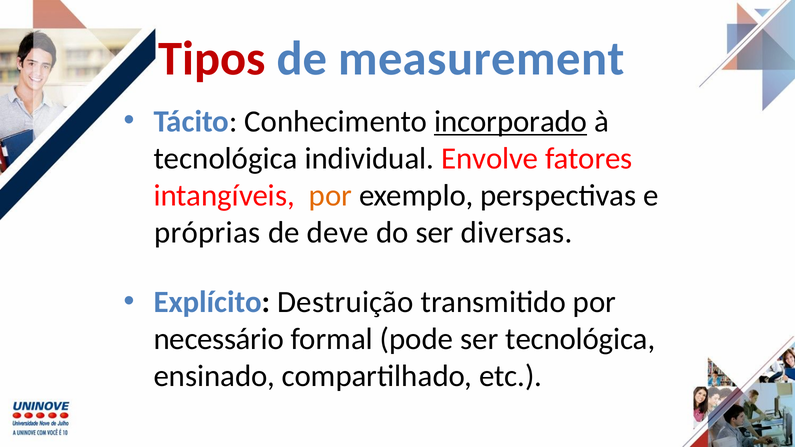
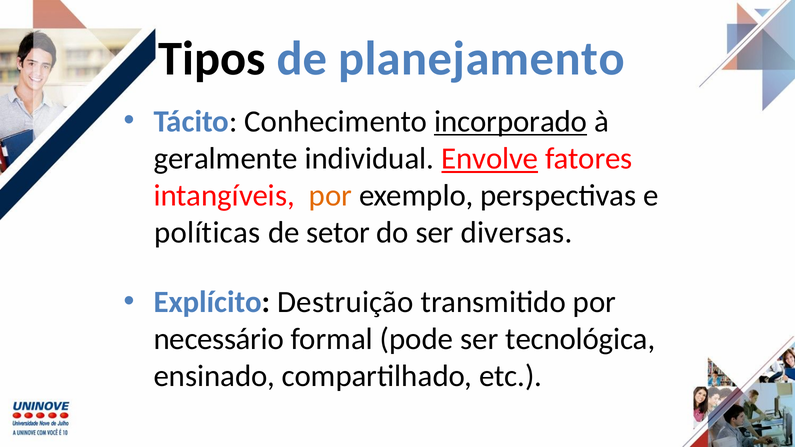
Tipos colour: red -> black (212, 59)
measurement: measurement -> planejamento (481, 59)
tecnológica: tecnológica -> geralmente (226, 159)
Envolve underline: none -> present (490, 159)
próprias: próprias -> políticas (207, 233)
deve: deve -> setor (338, 233)
